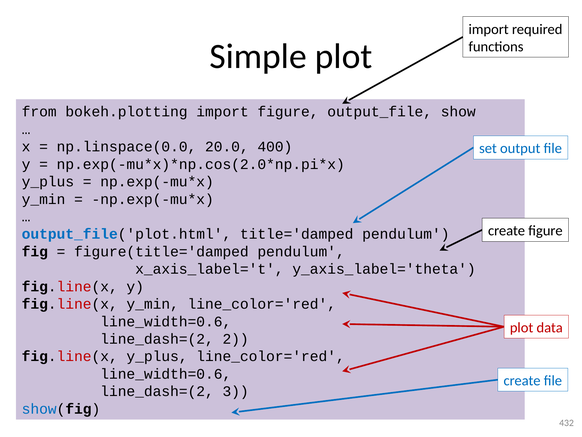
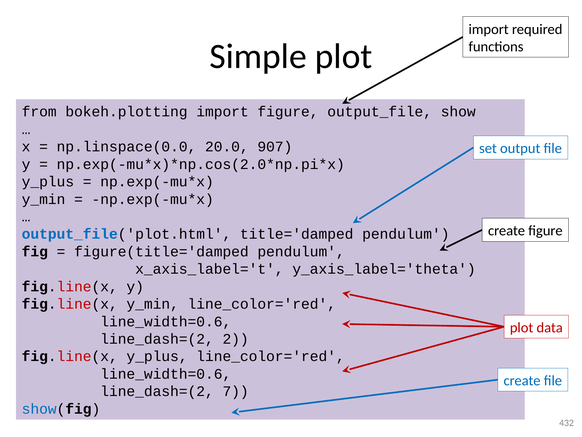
400: 400 -> 907 (275, 147)
3: 3 -> 7 (236, 391)
